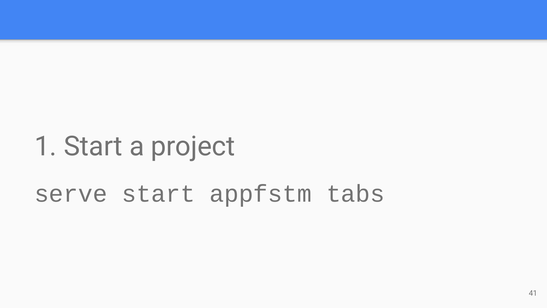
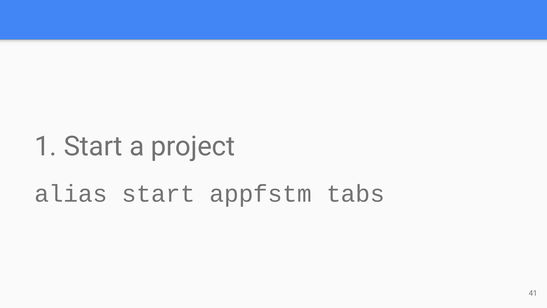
serve: serve -> alias (71, 194)
